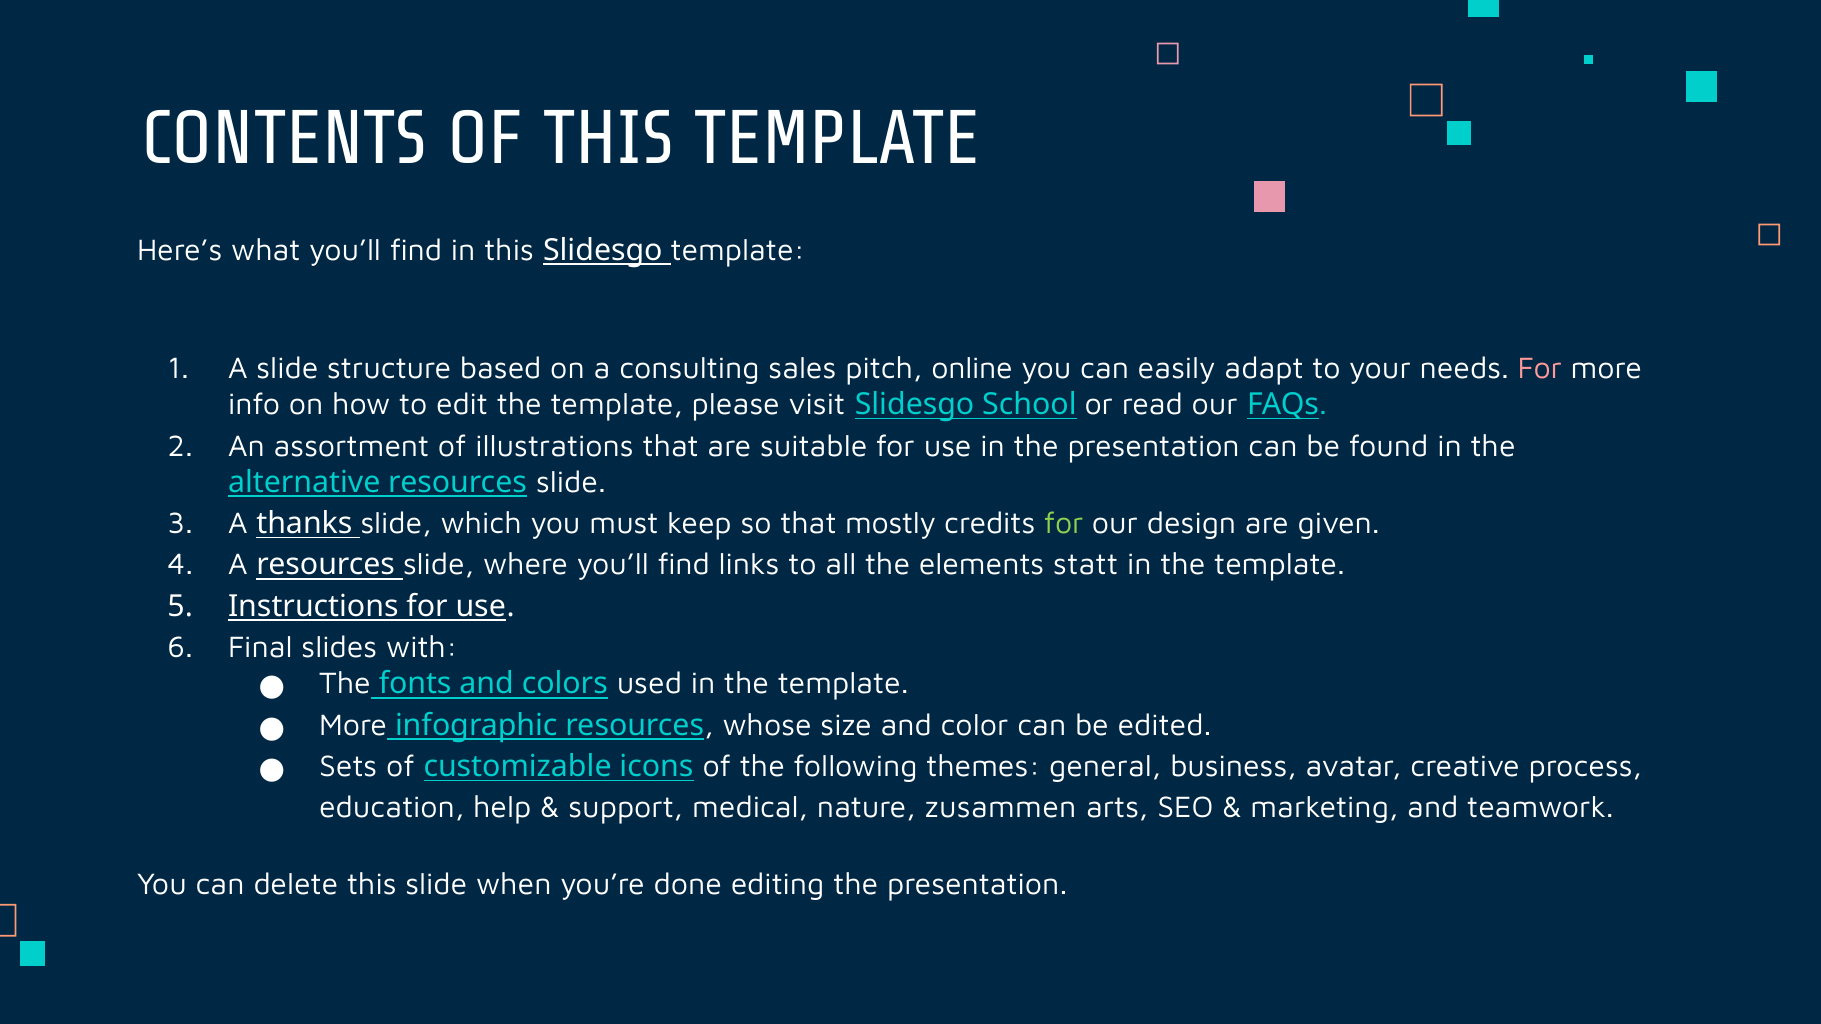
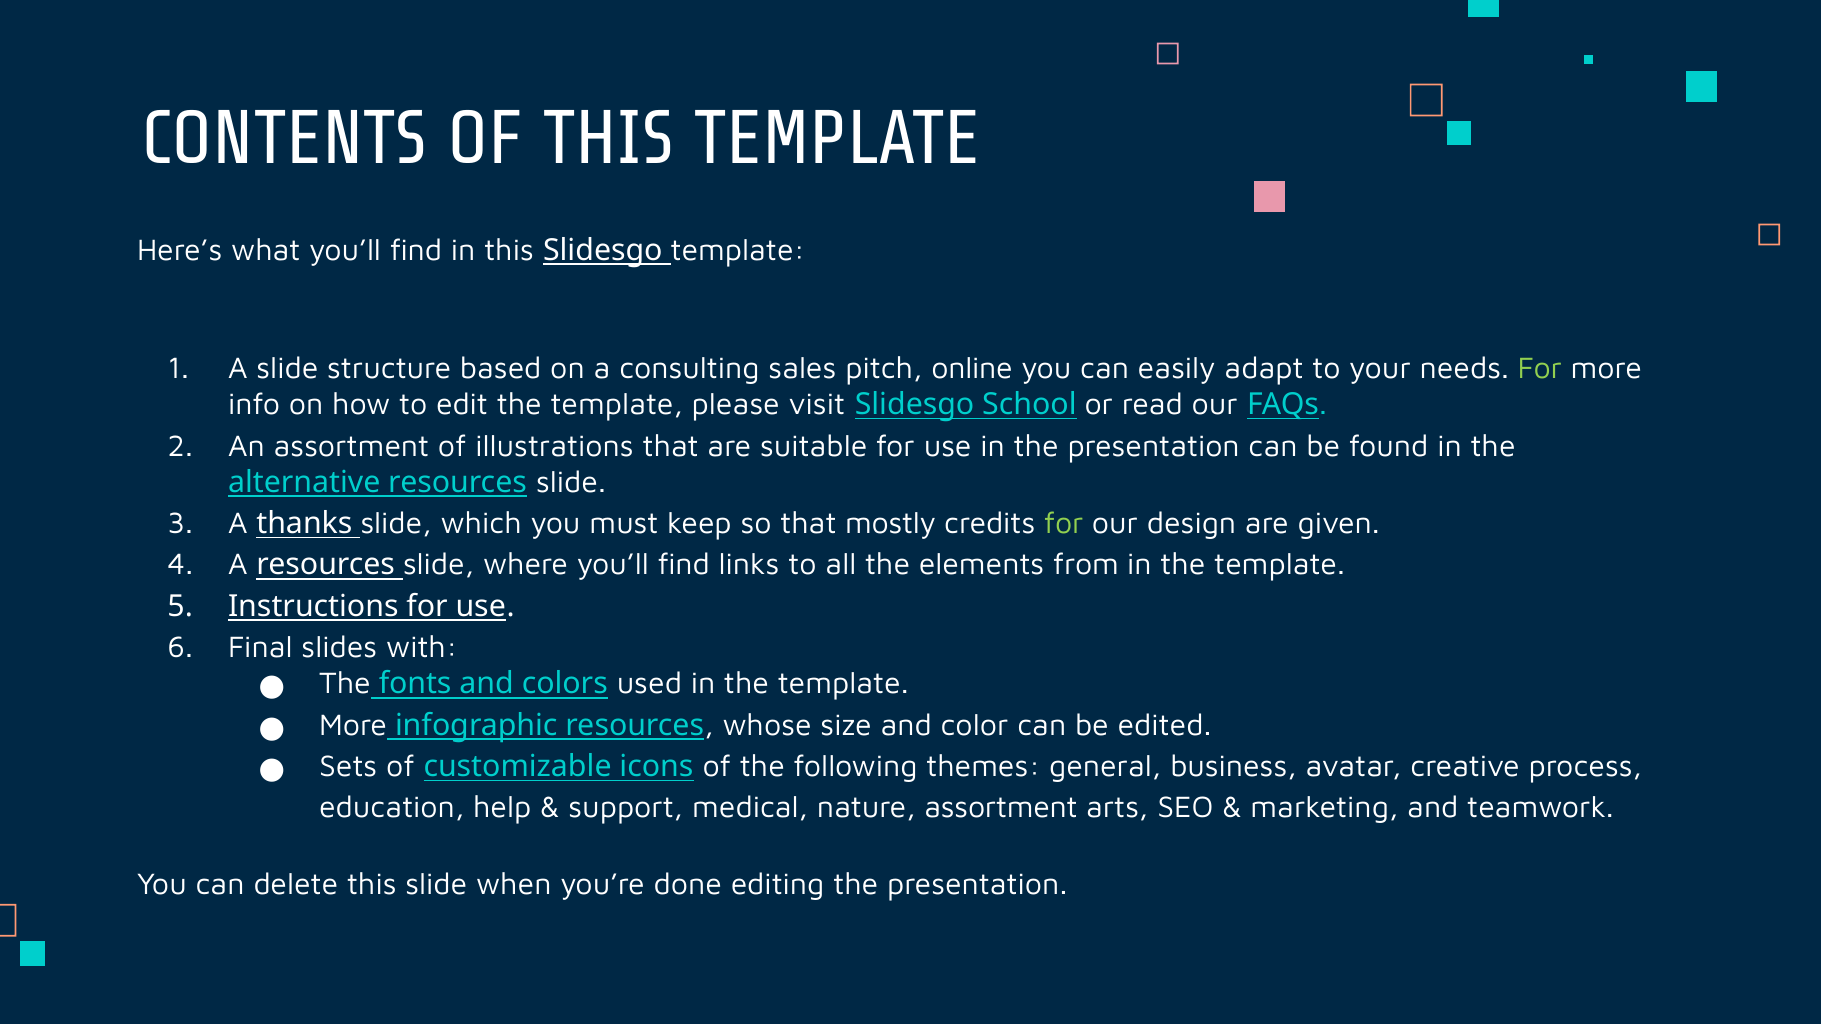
For colour: pink -> light green (1540, 368)
statt: statt -> from (1086, 565)
nature zusammen: zusammen -> assortment (1001, 808)
